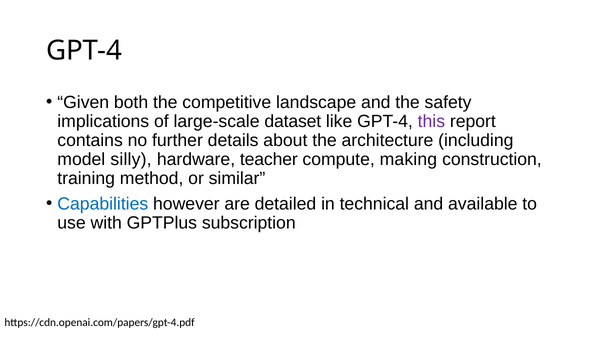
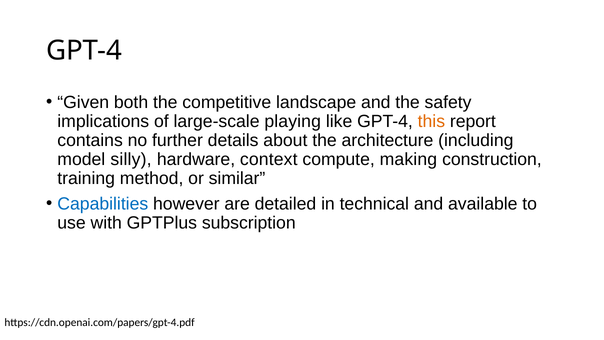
dataset: dataset -> playing (293, 121)
this colour: purple -> orange (431, 121)
teacher: teacher -> context (269, 159)
